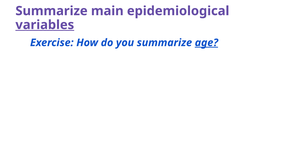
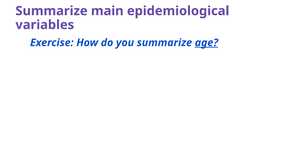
variables underline: present -> none (45, 25)
